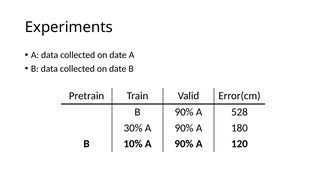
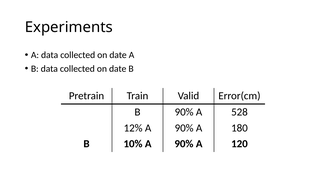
30%: 30% -> 12% (133, 128)
